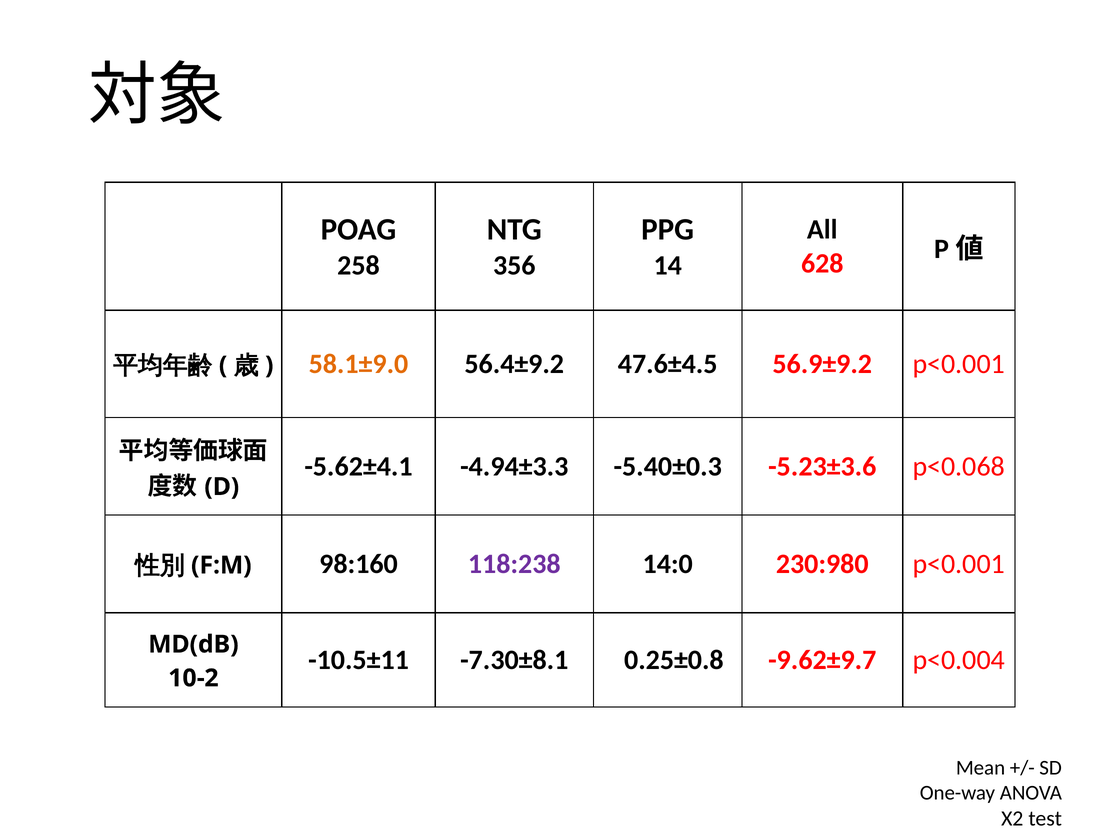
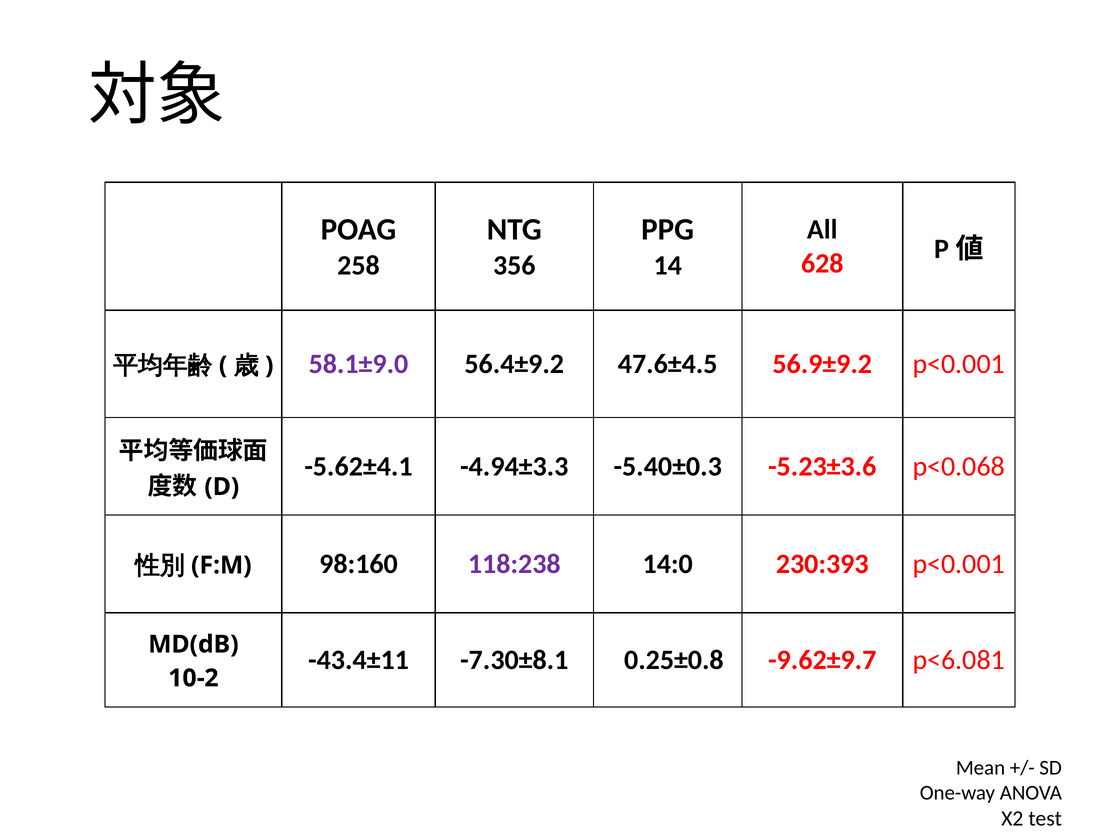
58.1±9.0 colour: orange -> purple (358, 364)
230:980: 230:980 -> 230:393 (822, 564)
-10.5±11: -10.5±11 -> -43.4±11 (359, 660)
p<0.004: p<0.004 -> p<6.081 (959, 660)
